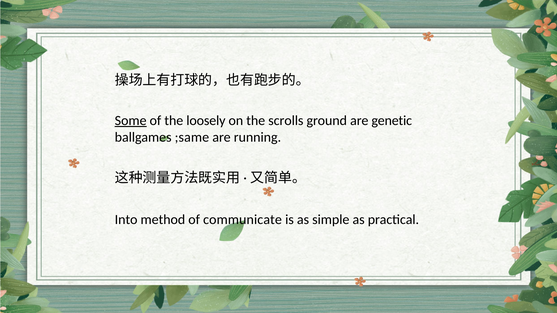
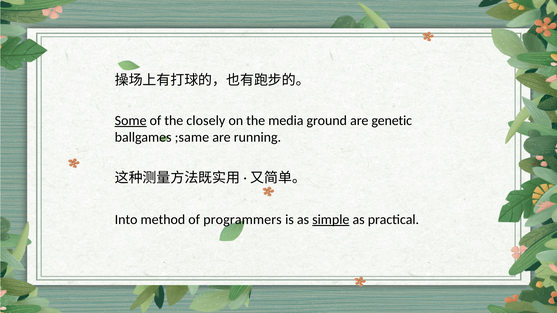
loosely: loosely -> closely (206, 121)
scrolls: scrolls -> media (286, 121)
communicate: communicate -> programmers (242, 220)
simple underline: none -> present (331, 220)
